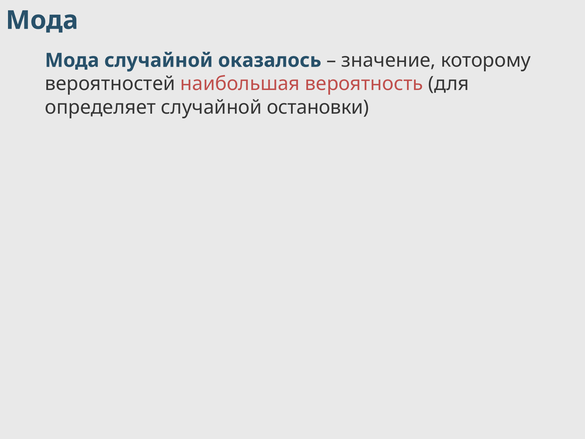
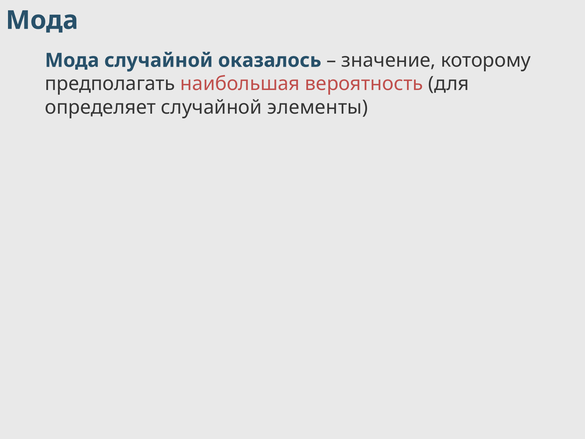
вероятностей: вероятностей -> предполагать (110, 84)
остановки: остановки -> элементы (318, 107)
